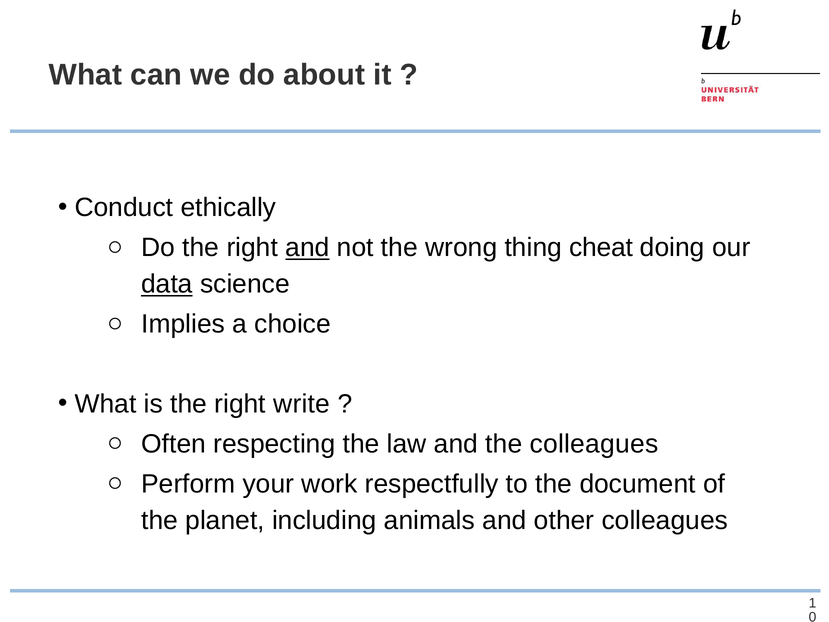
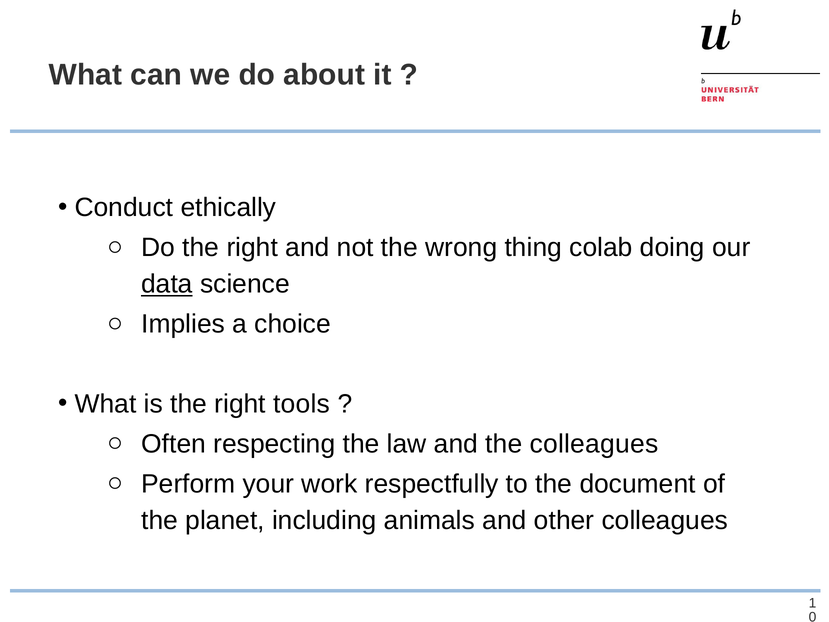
and underline: present -> none (307, 248)
cheat: cheat -> colab (601, 248)
write: write -> tools (302, 404)
